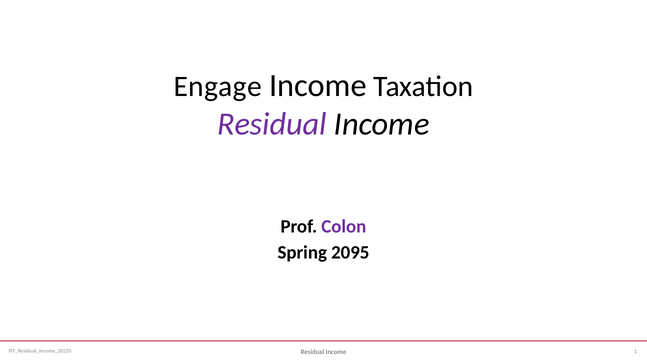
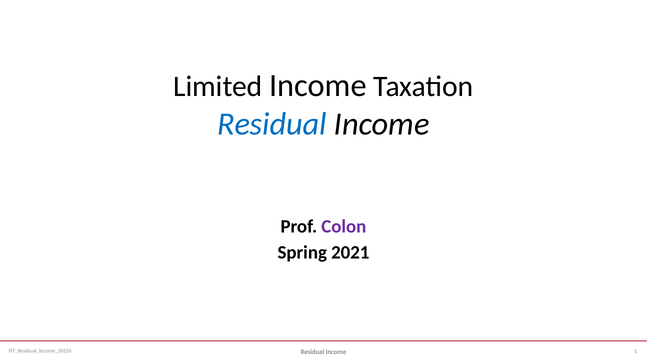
Engage: Engage -> Limited (218, 86)
Residual colour: purple -> blue (272, 124)
2095: 2095 -> 2021 (350, 253)
